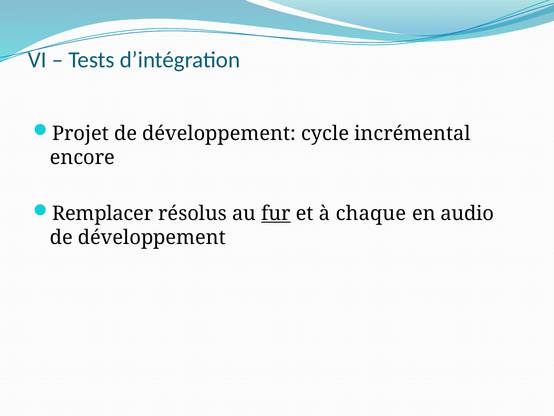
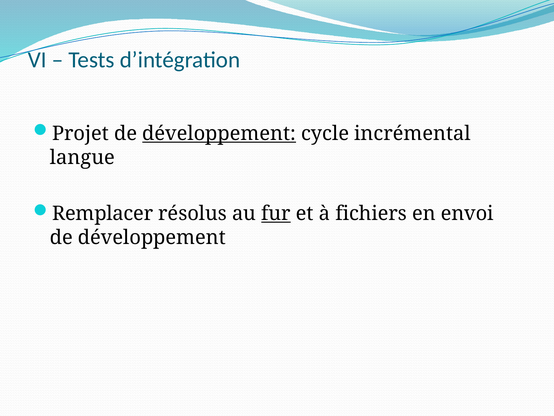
développement underline: none -> present (219, 133)
encore: encore -> langue (82, 157)
chaque: chaque -> fichiers (371, 213)
audio: audio -> envoi (467, 213)
